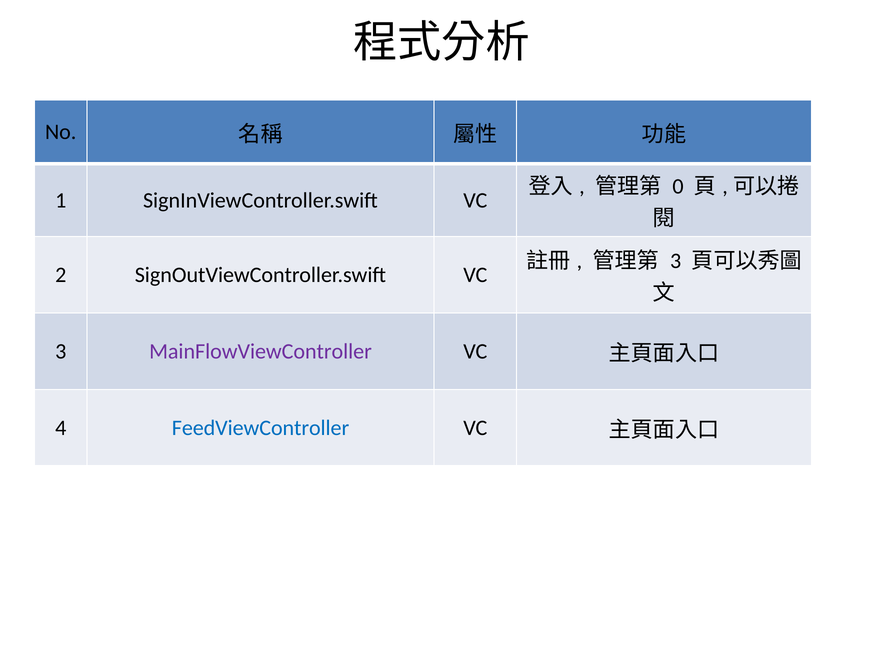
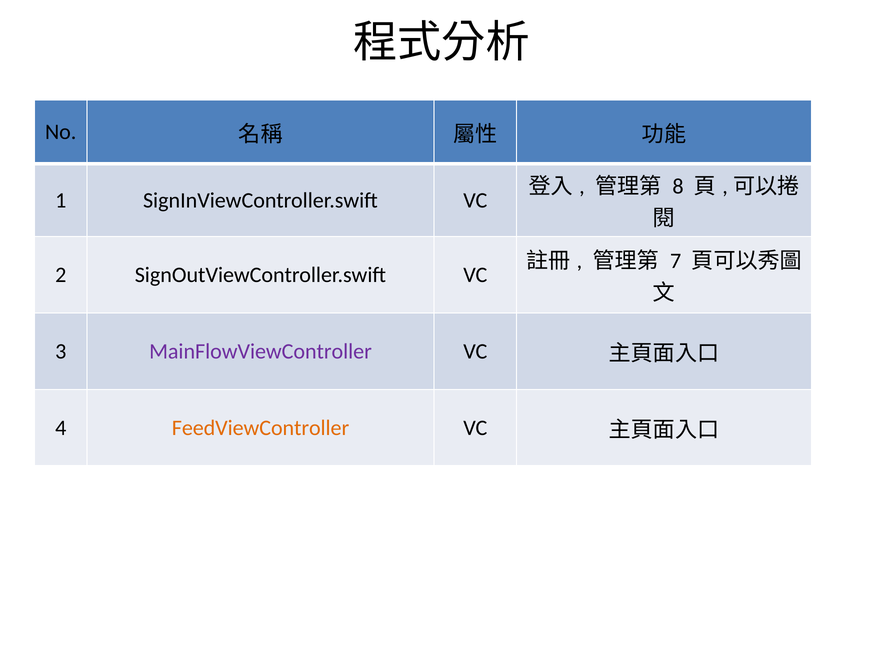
0: 0 -> 8 (678, 187)
3: 3 -> 7 (676, 261)
FeedViewController colour: blue -> orange (261, 428)
